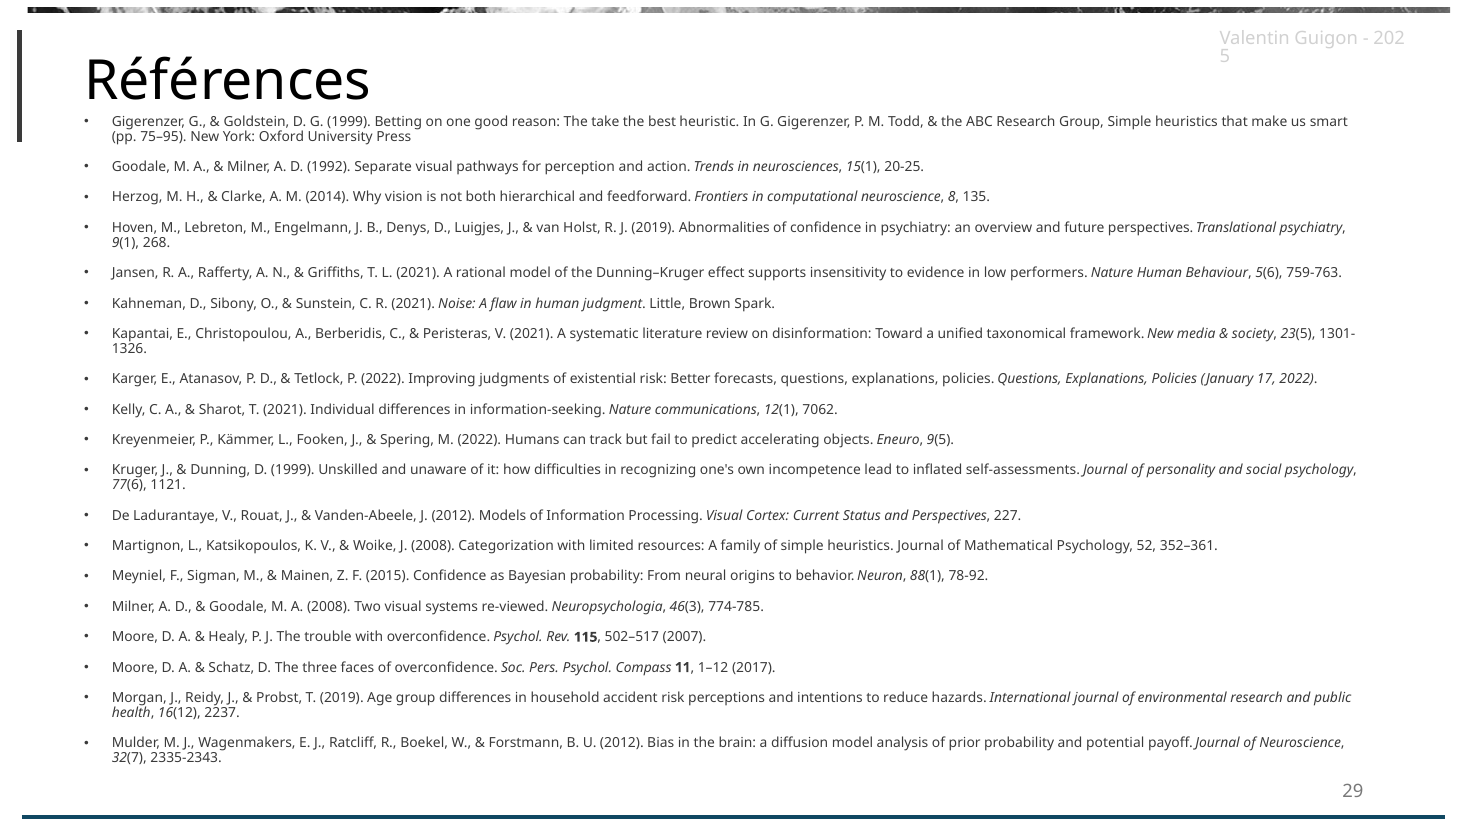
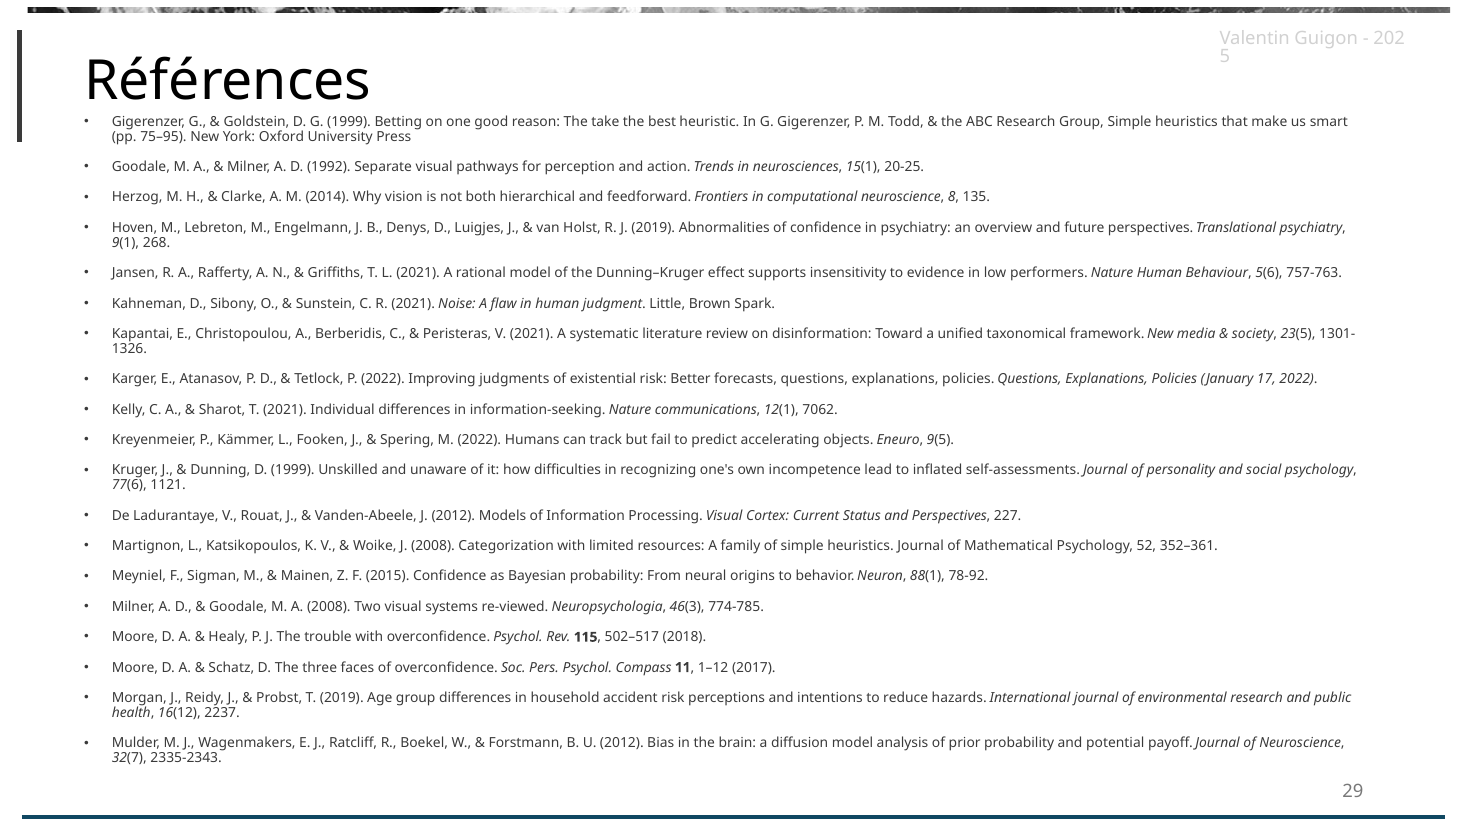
759-763: 759-763 -> 757-763 (1314, 273)
2007: 2007 -> 2018 (685, 637)
